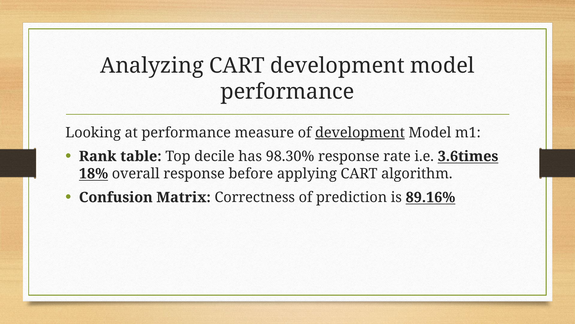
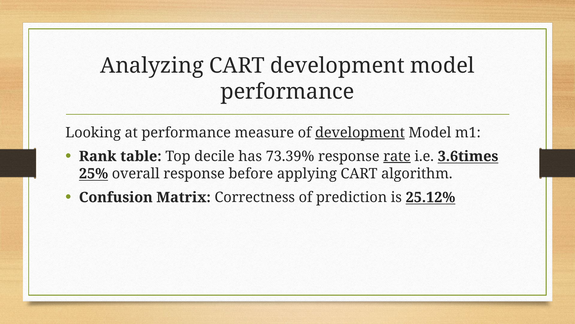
98.30%: 98.30% -> 73.39% (290, 156)
rate underline: none -> present (397, 156)
18%: 18% -> 25% (94, 173)
89.16%: 89.16% -> 25.12% (430, 197)
